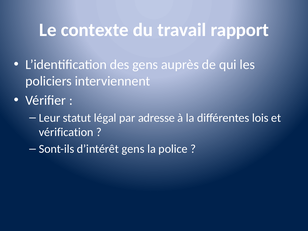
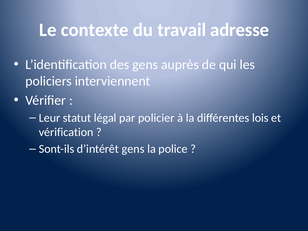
rapport: rapport -> adresse (240, 30)
adresse: adresse -> policier (156, 118)
